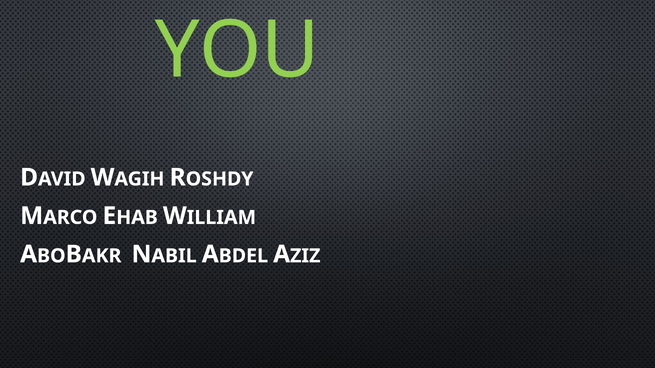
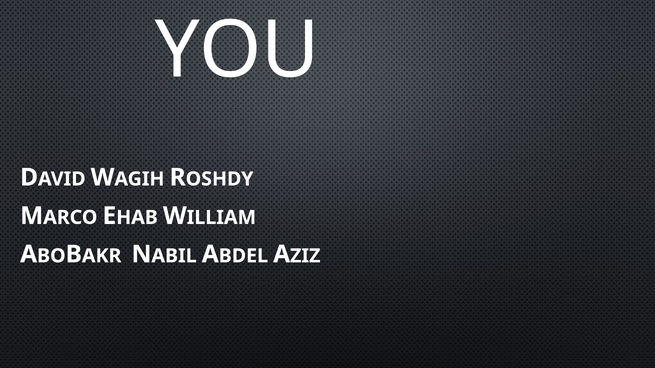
YOU colour: light green -> white (237, 50)
